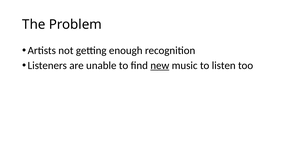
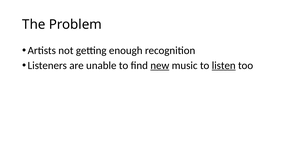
listen underline: none -> present (224, 65)
